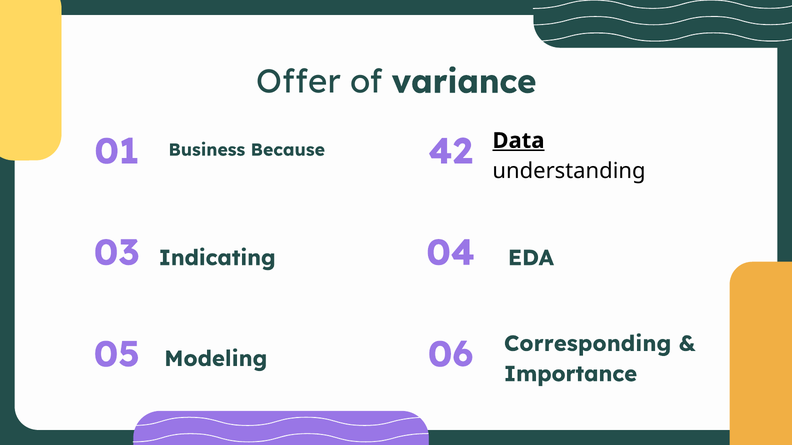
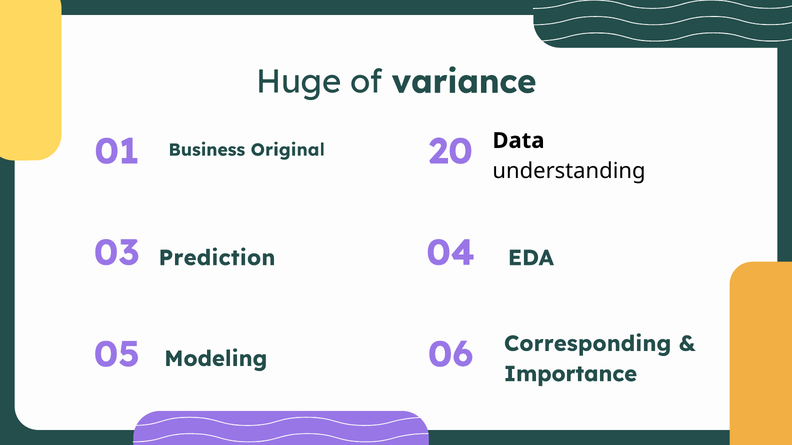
Offer: Offer -> Huge (299, 82)
42: 42 -> 20 (451, 152)
Data underline: present -> none (518, 141)
Because: Because -> Original (288, 150)
Indicating: Indicating -> Prediction (217, 258)
